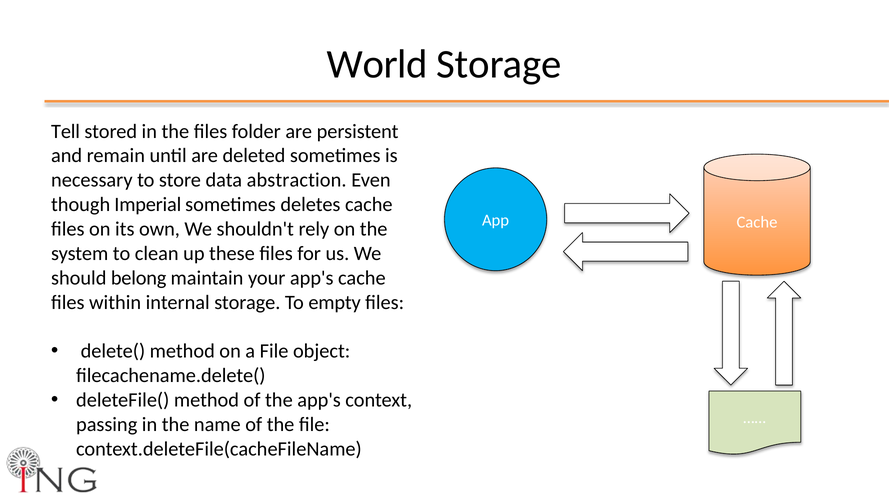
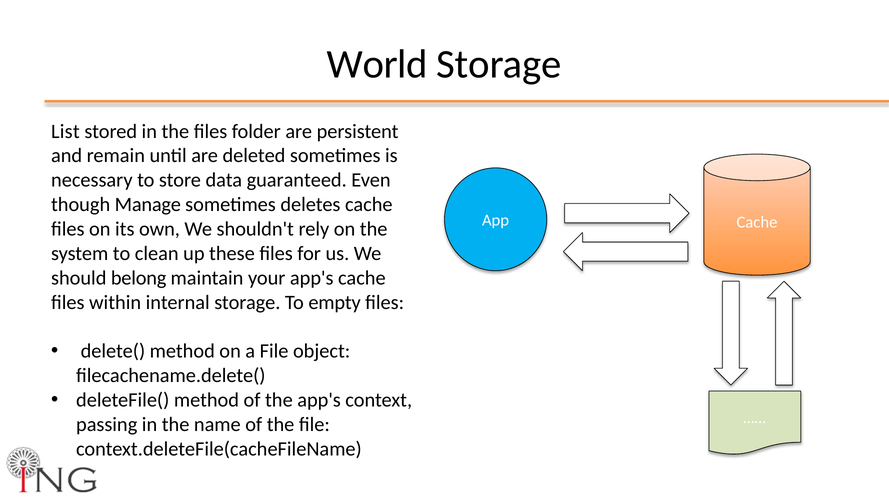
Tell: Tell -> List (65, 131)
abstraction: abstraction -> guaranteed (297, 180)
Imperial: Imperial -> Manage (148, 205)
